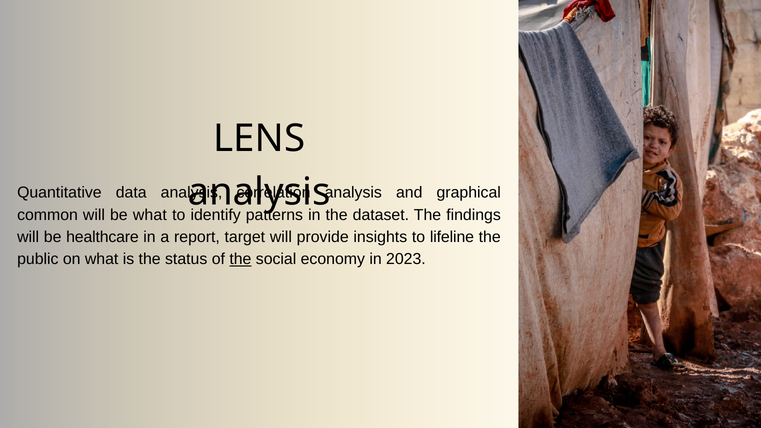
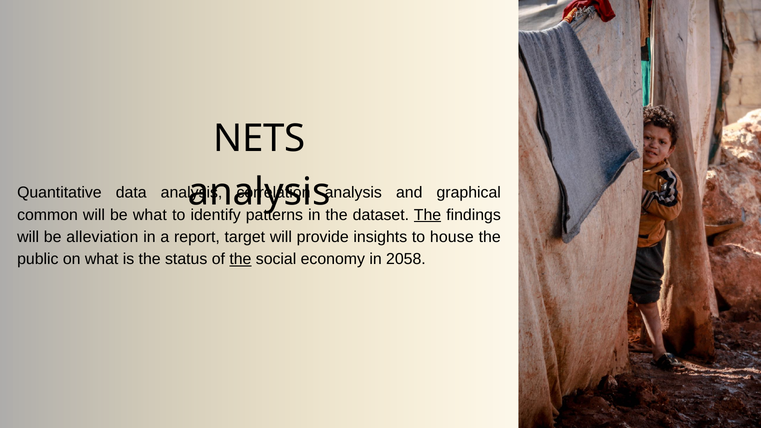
LENS: LENS -> NETS (259, 138)
The underline: none -> present (427, 215)
healthcare: healthcare -> alleviation (102, 237)
lifeline: lifeline -> house (452, 237)
2023: 2023 -> 2058 (406, 259)
